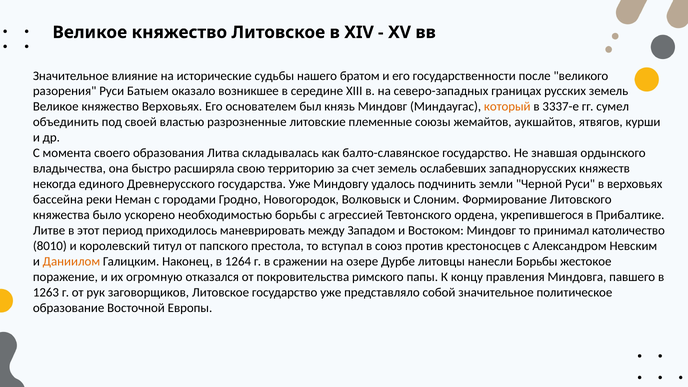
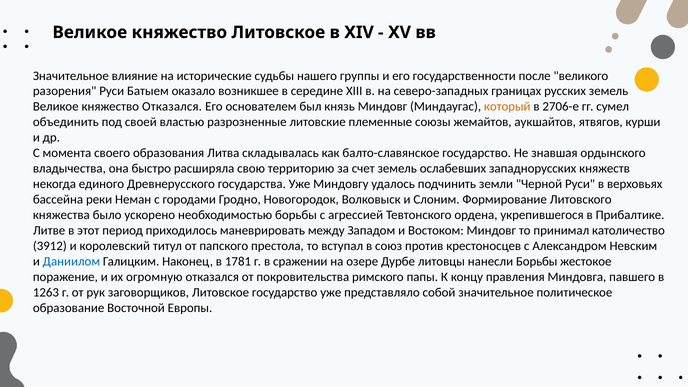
братом: братом -> группы (360, 76)
княжество Верховьях: Верховьях -> Отказался (172, 107)
3337-е: 3337-е -> 2706-е (561, 107)
8010: 8010 -> 3912 (50, 246)
Даниилом colour: orange -> blue (71, 262)
1264: 1264 -> 1781 (238, 262)
